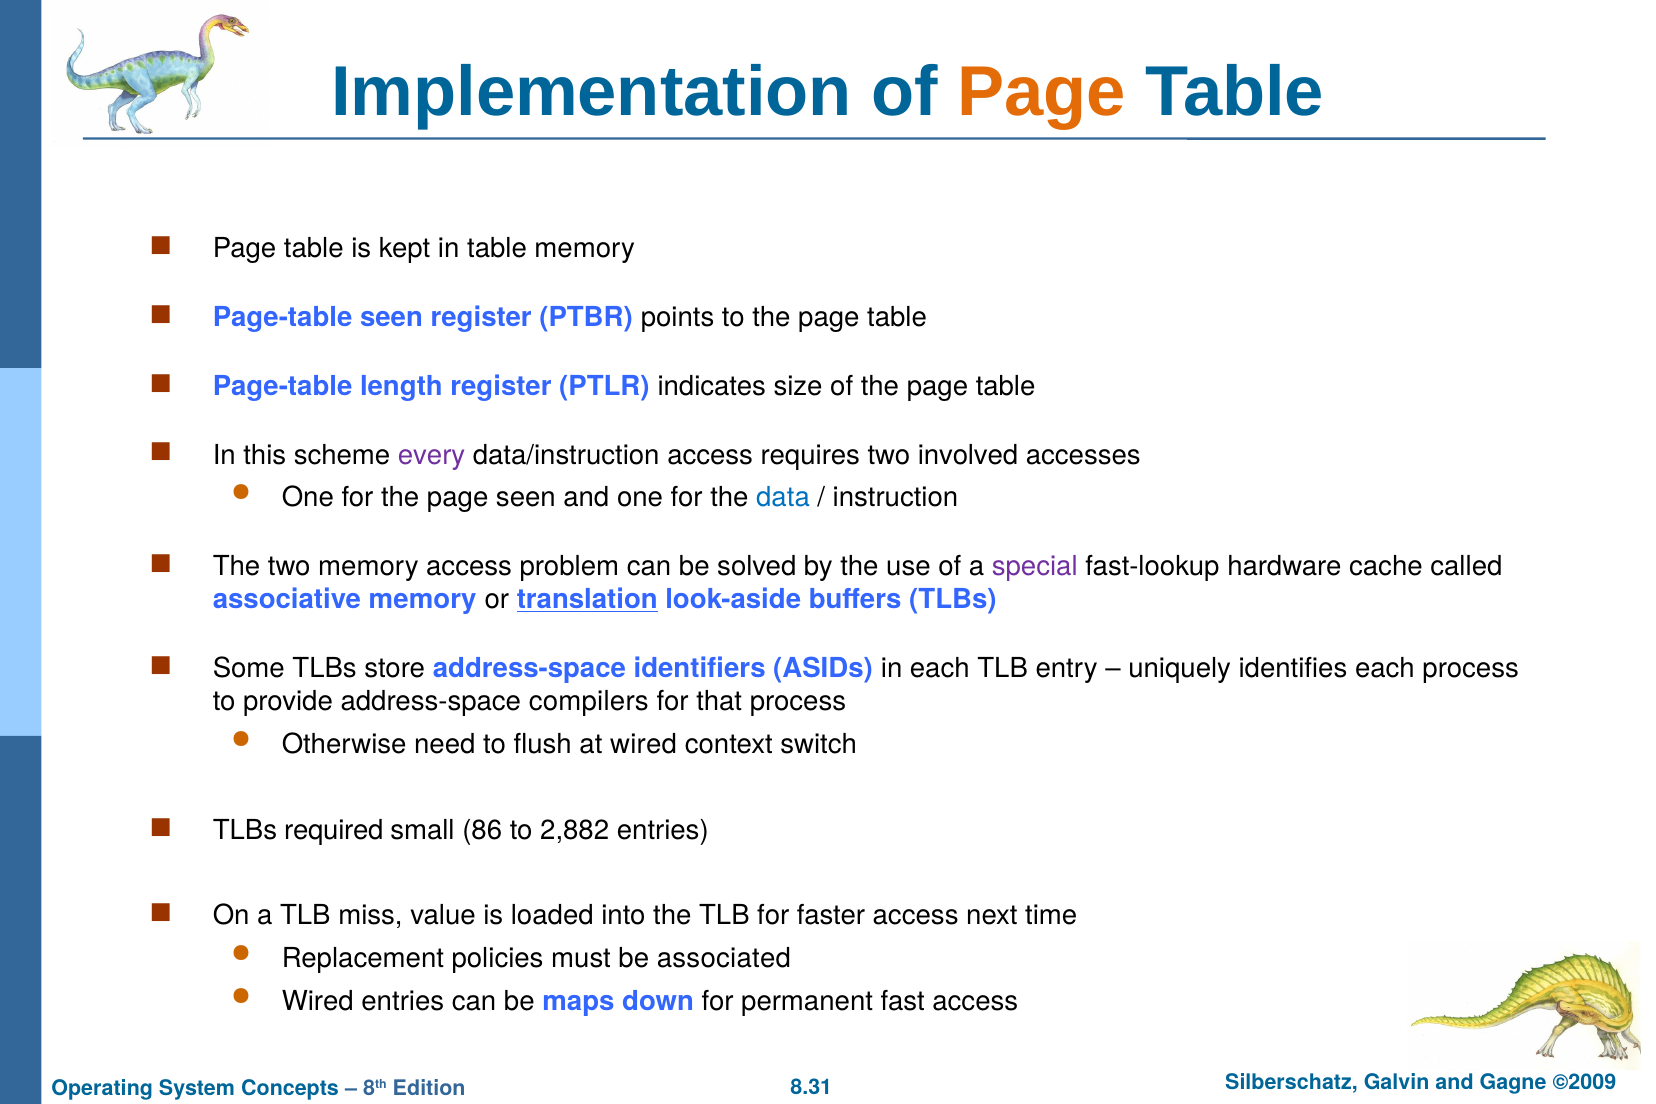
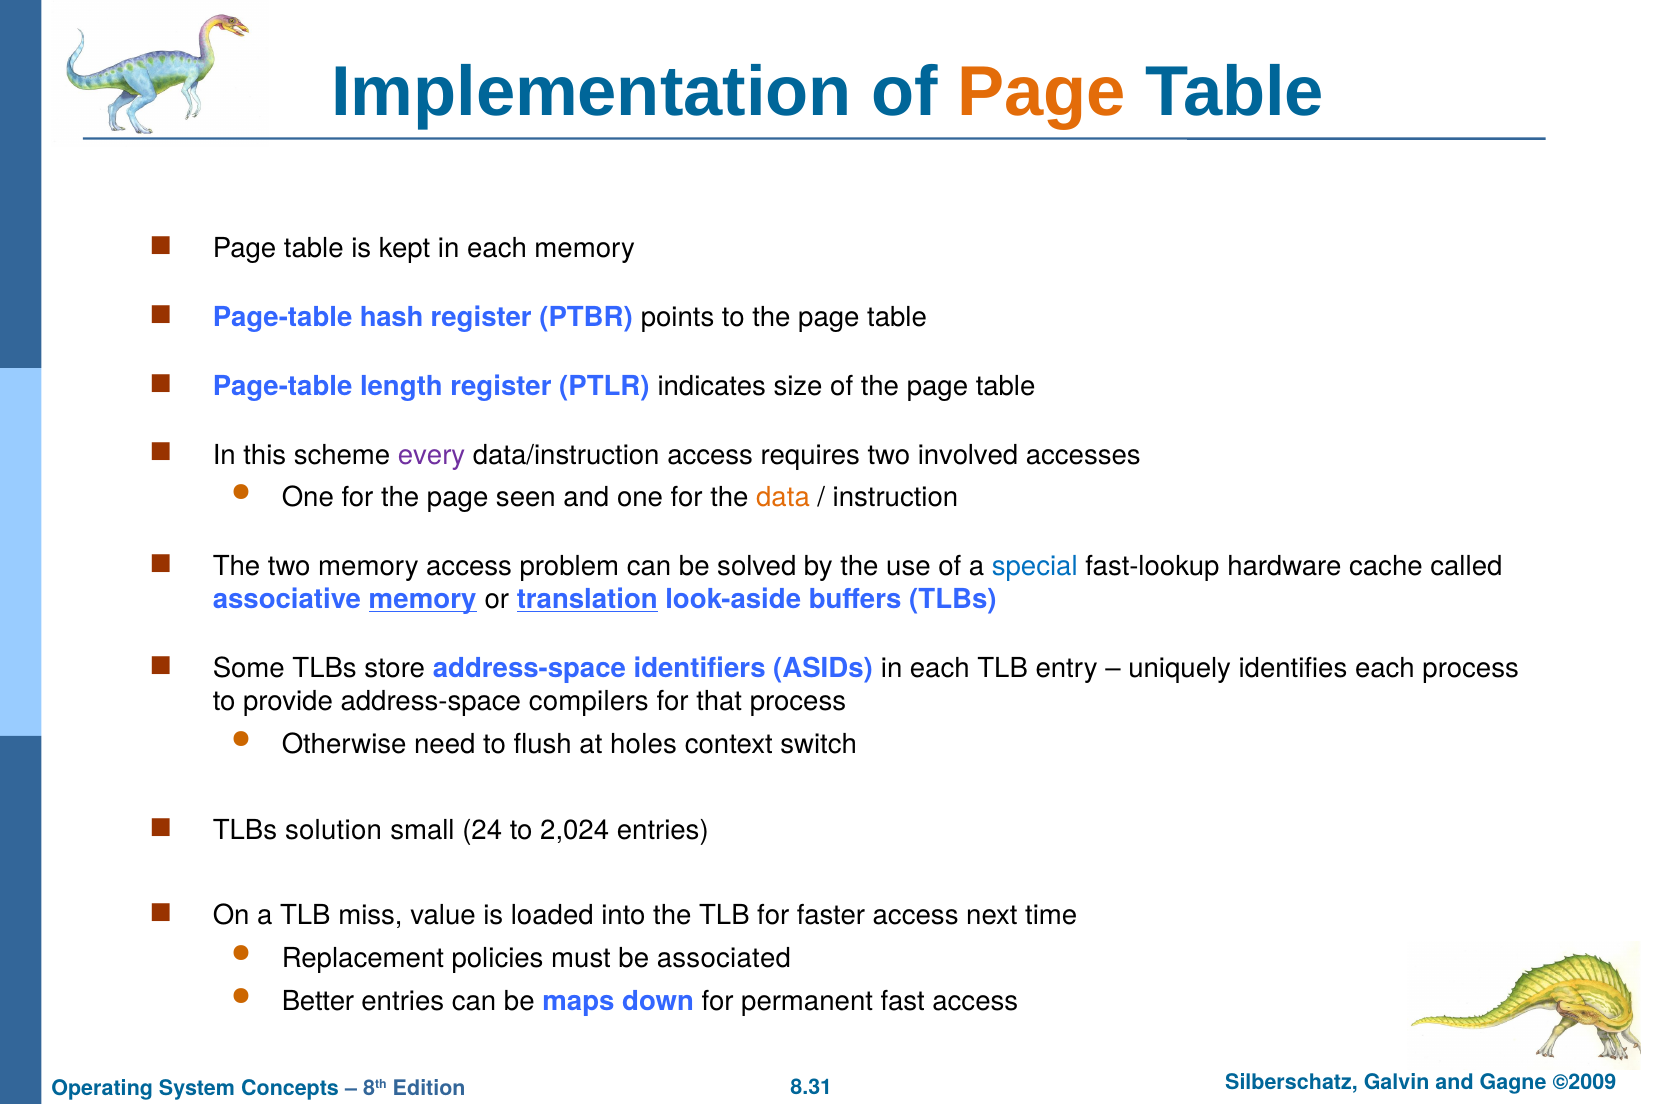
kept in table: table -> each (497, 248)
Page-table seen: seen -> hash (392, 317)
data colour: blue -> orange (783, 498)
special colour: purple -> blue (1035, 567)
memory underline: none -> present (423, 600)
at wired: wired -> holes (644, 745)
required: required -> solution (334, 830)
86: 86 -> 24 (482, 830)
2,882: 2,882 -> 2,024 (575, 830)
Wired: Wired -> Better (318, 1001)
